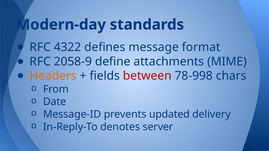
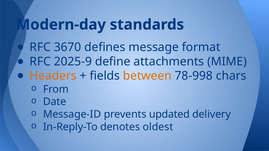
4322: 4322 -> 3670 (68, 47)
2058-9: 2058-9 -> 2025-9 (73, 62)
between colour: red -> orange (147, 76)
server: server -> oldest (158, 127)
